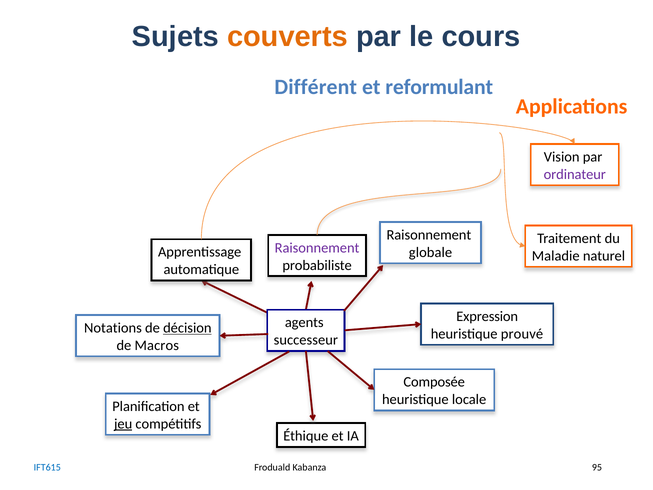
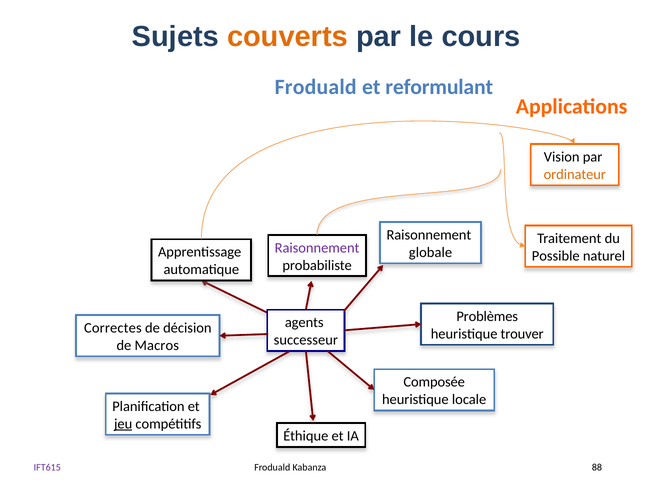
Différent: Différent -> Froduald (316, 87)
ordinateur colour: purple -> orange (575, 174)
Maladie: Maladie -> Possible (556, 256)
Expression: Expression -> Problèmes (487, 316)
Notations: Notations -> Correctes (113, 328)
décision underline: present -> none (187, 328)
prouvé: prouvé -> trouver (522, 334)
IFT615 colour: blue -> purple (47, 467)
95: 95 -> 88 (597, 467)
